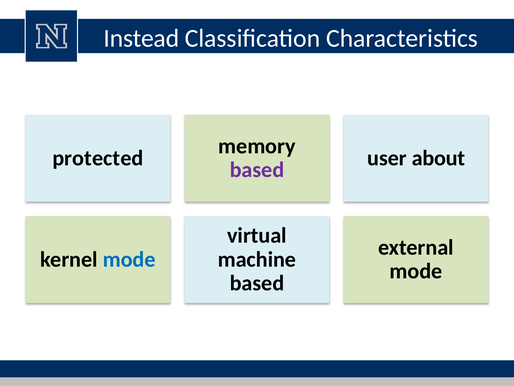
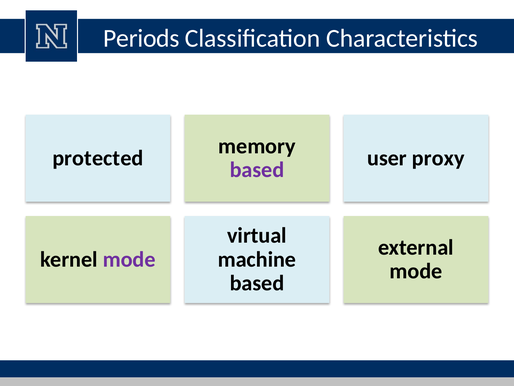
Instead: Instead -> Periods (141, 38)
about: about -> proxy (438, 158)
mode colour: blue -> purple (129, 259)
